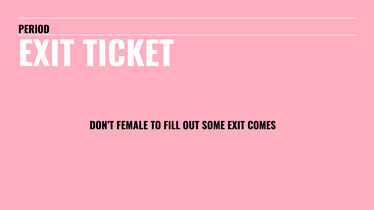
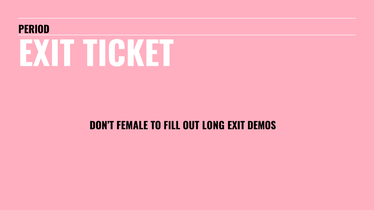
SOME: SOME -> LONG (213, 126)
COMES: COMES -> DEMOS (262, 126)
